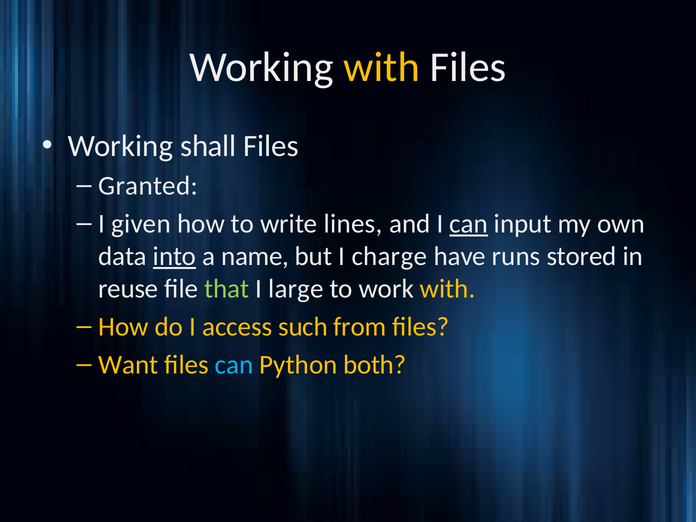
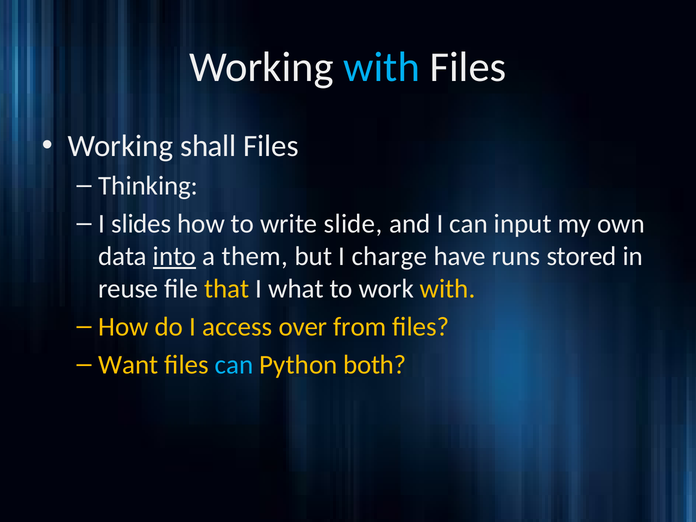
with colour: yellow -> light blue (382, 67)
Granted: Granted -> Thinking (148, 186)
given: given -> slides (141, 224)
lines: lines -> slide (353, 224)
can underline: present -> none (469, 224)
name: name -> them (255, 256)
that colour: light green -> yellow (227, 289)
large: large -> what (296, 289)
such: such -> over (303, 327)
